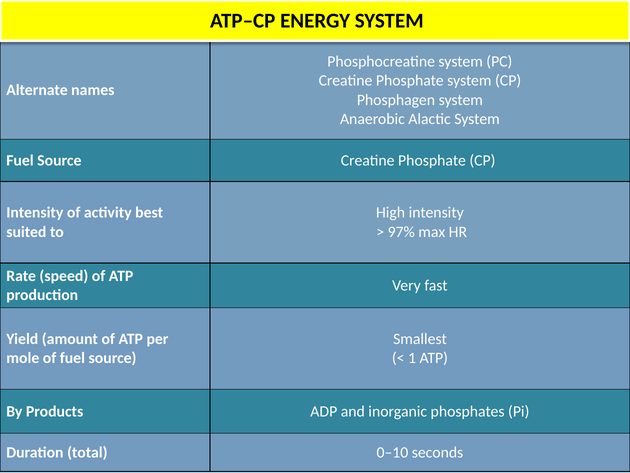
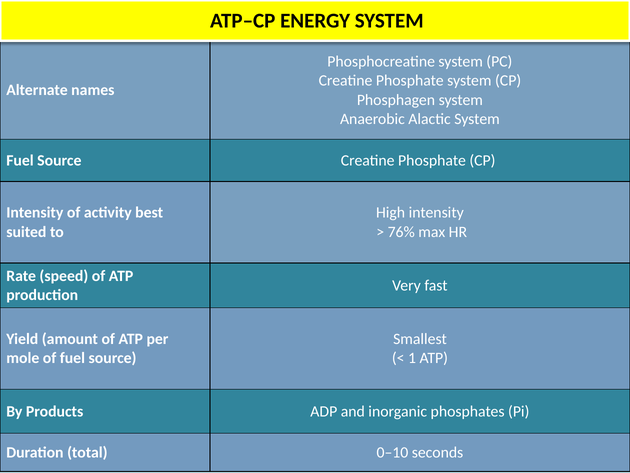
97%: 97% -> 76% (401, 232)
